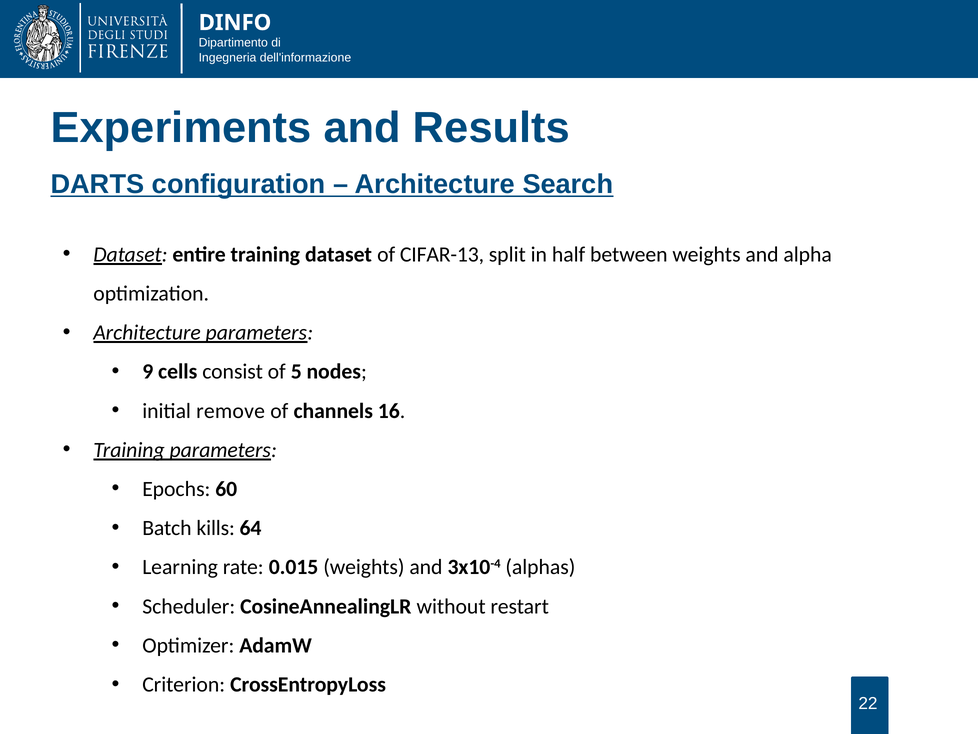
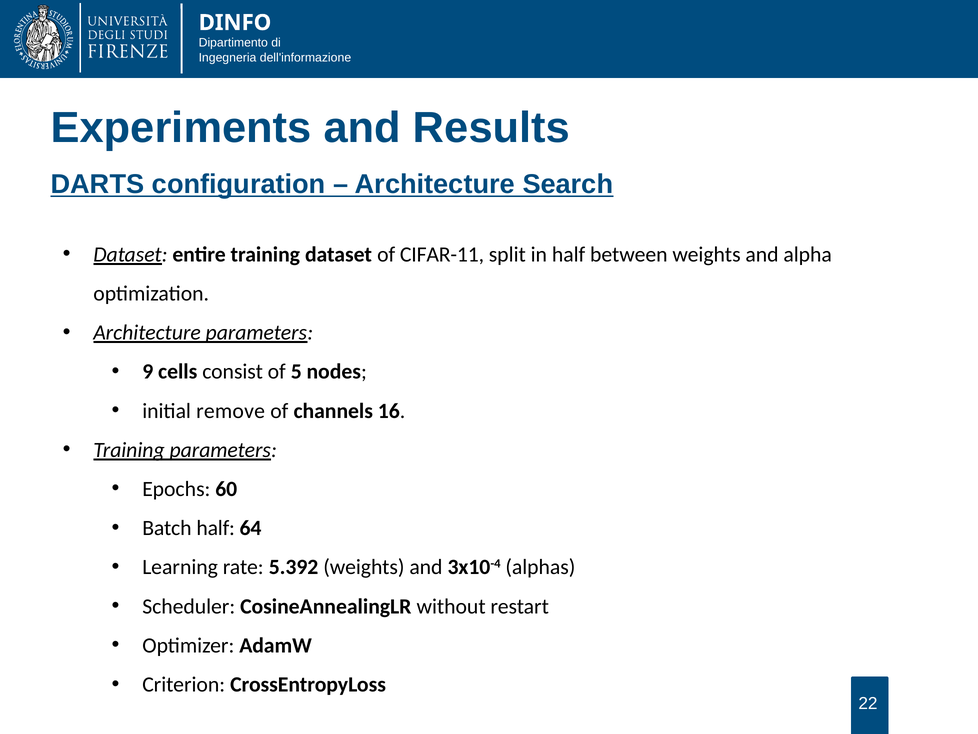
CIFAR-13: CIFAR-13 -> CIFAR-11 (442, 254)
Batch kills: kills -> half (216, 528)
0.015: 0.015 -> 5.392 (294, 567)
